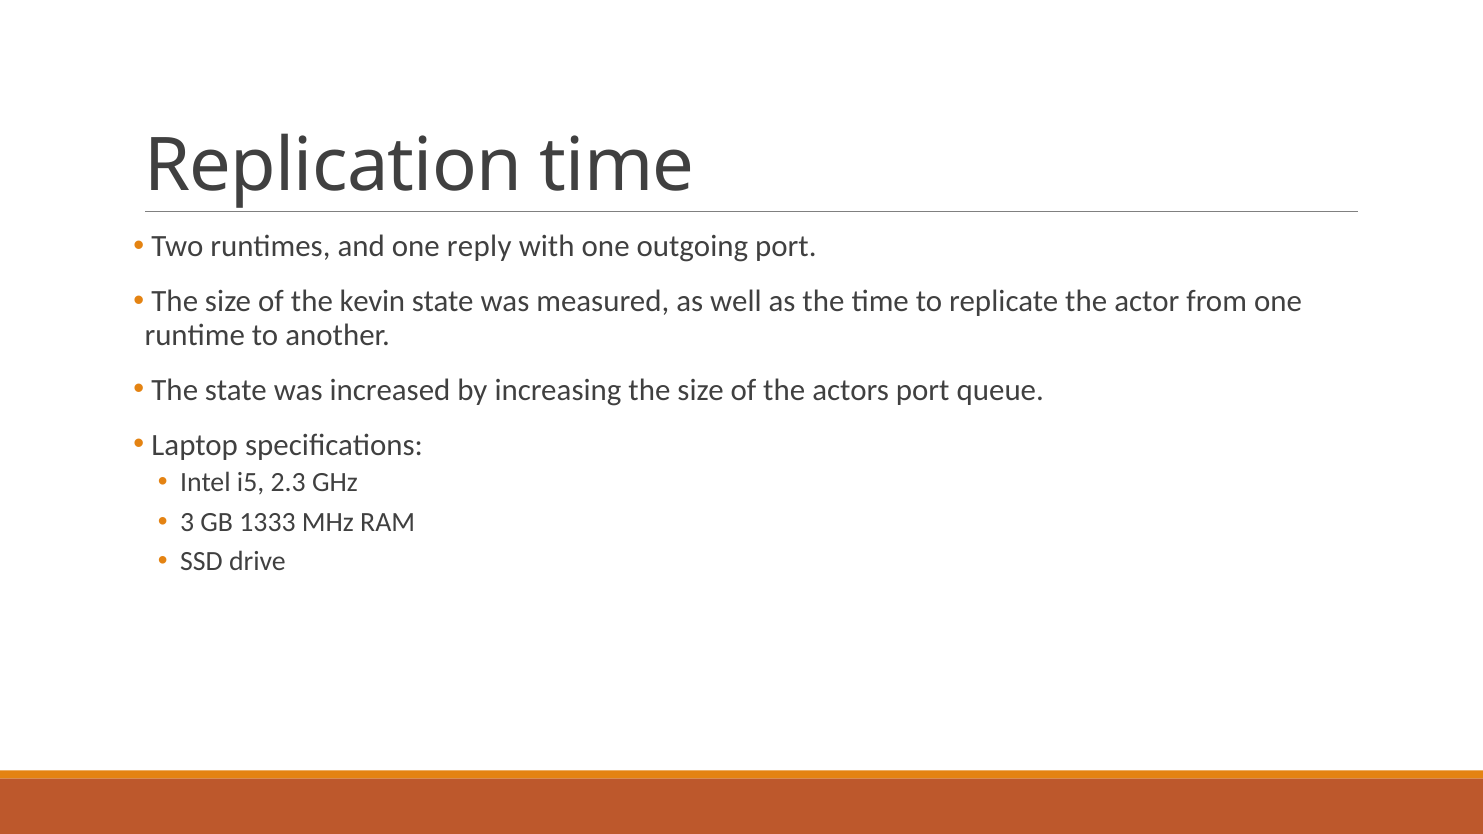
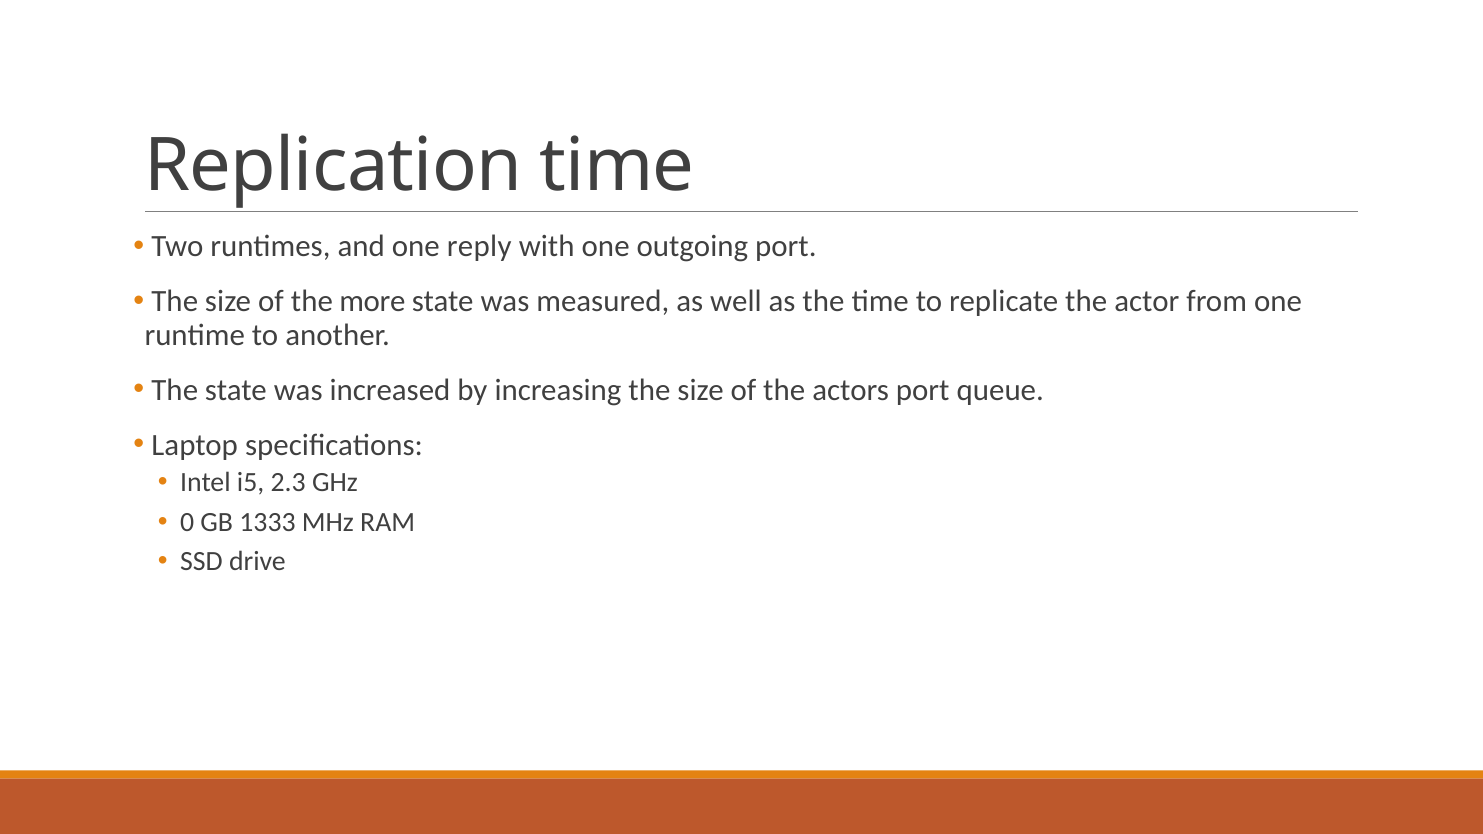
kevin: kevin -> more (372, 302)
3: 3 -> 0 (187, 522)
